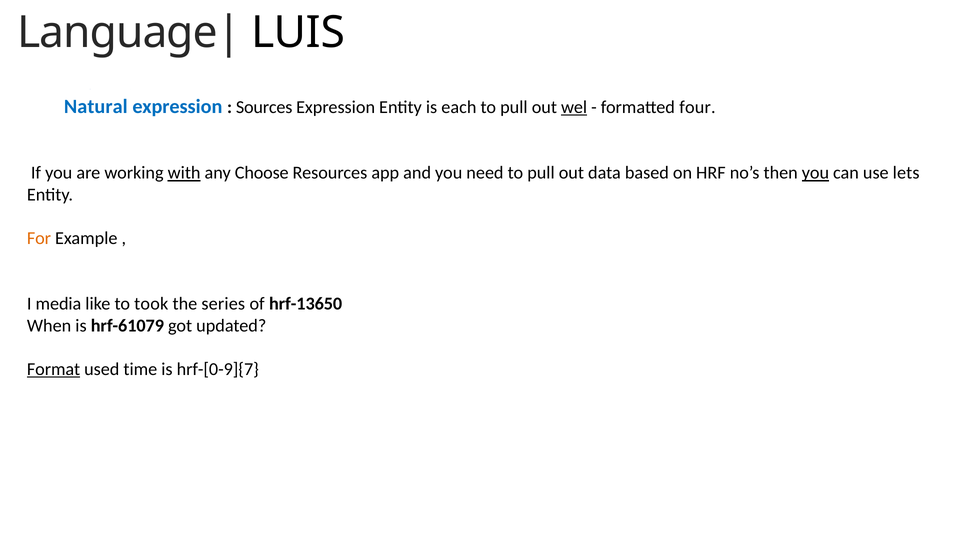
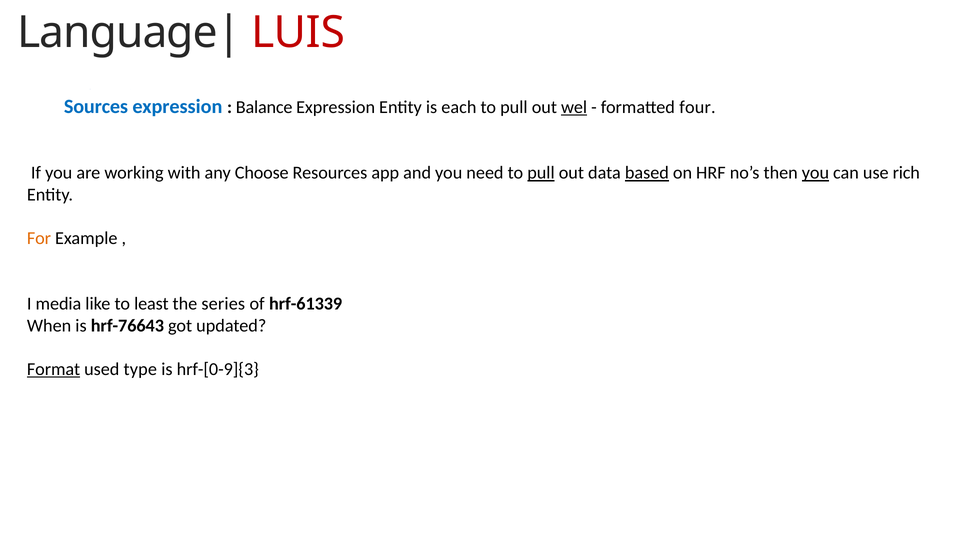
LUIS colour: black -> red (298, 33)
Natural: Natural -> Sources (96, 107)
Sources: Sources -> Balance (264, 107)
with underline: present -> none (184, 173)
pull underline: none -> present (541, 173)
based underline: none -> present (647, 173)
lets: lets -> rich (906, 173)
took: took -> least (151, 304)
hrf-13650: hrf-13650 -> hrf-61339 (306, 304)
hrf-61079: hrf-61079 -> hrf-76643 (127, 326)
time: time -> type (140, 370)
hrf-[0-9]{7: hrf-[0-9]{7 -> hrf-[0-9]{3 (218, 370)
